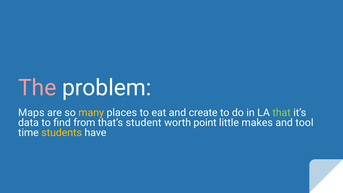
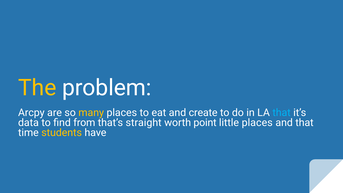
The colour: pink -> yellow (37, 88)
Maps: Maps -> Arcpy (31, 113)
that colour: light green -> light blue (282, 113)
student: student -> straight (144, 123)
little makes: makes -> places (257, 123)
and tool: tool -> that (305, 123)
